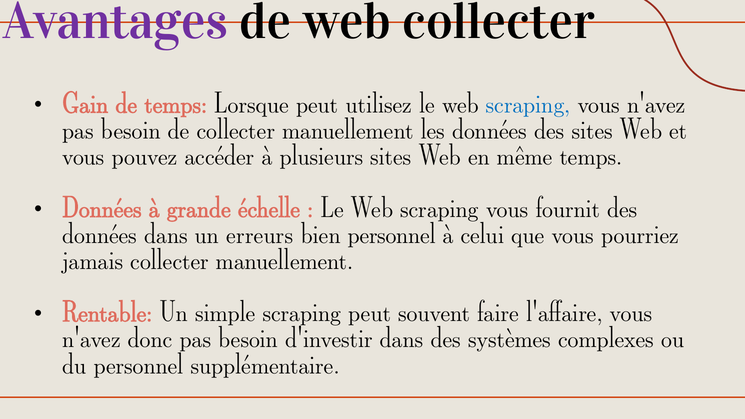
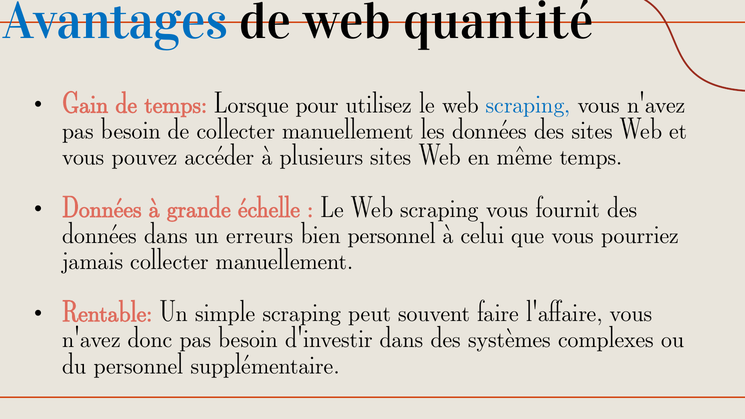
Avantages colour: purple -> blue (115, 22)
web collecter: collecter -> quantité (498, 22)
Lorsque peut: peut -> pour (317, 106)
